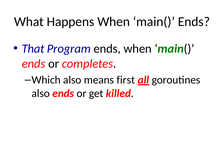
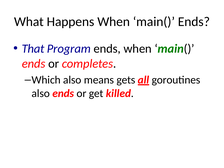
first: first -> gets (126, 80)
